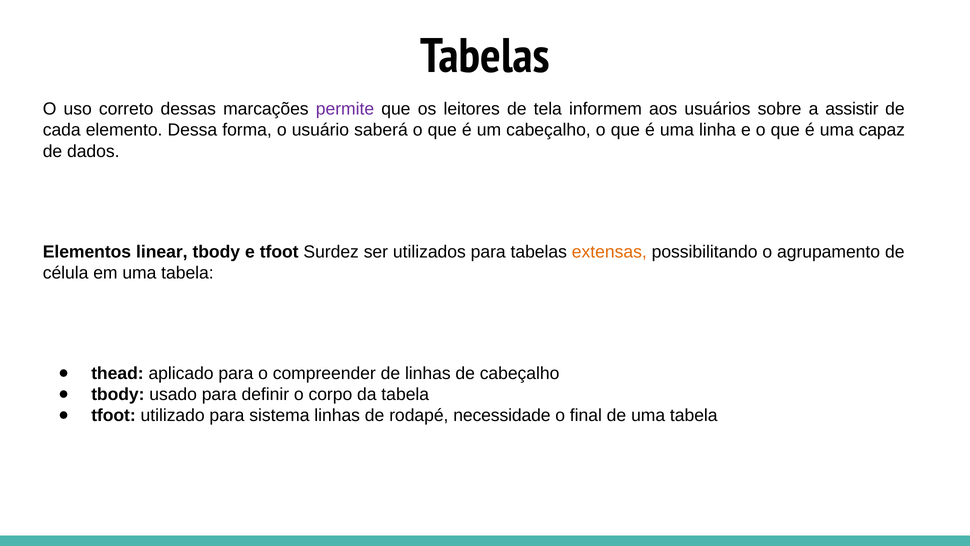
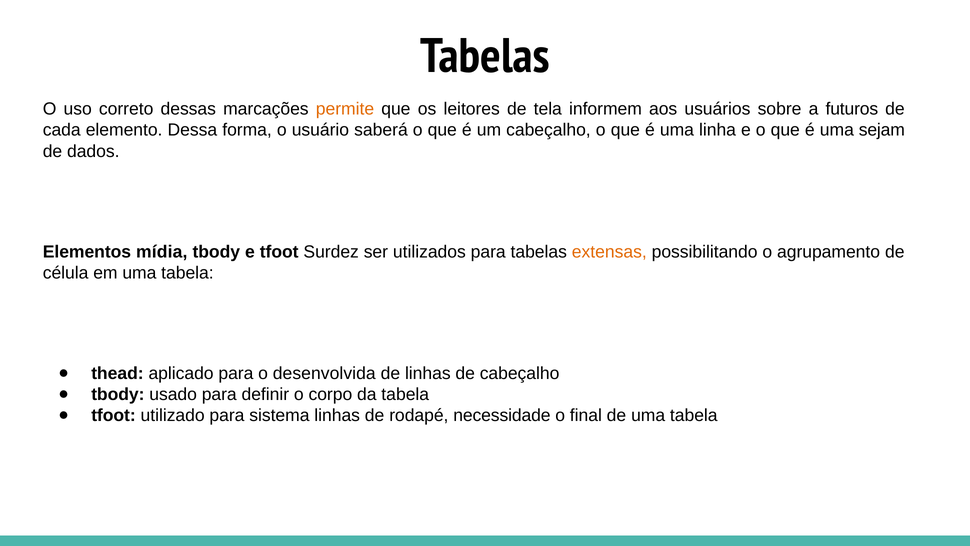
permite colour: purple -> orange (345, 109)
assistir: assistir -> futuros (852, 109)
capaz: capaz -> sejam (882, 130)
linear: linear -> mídia (162, 252)
compreender: compreender -> desenvolvida (324, 373)
